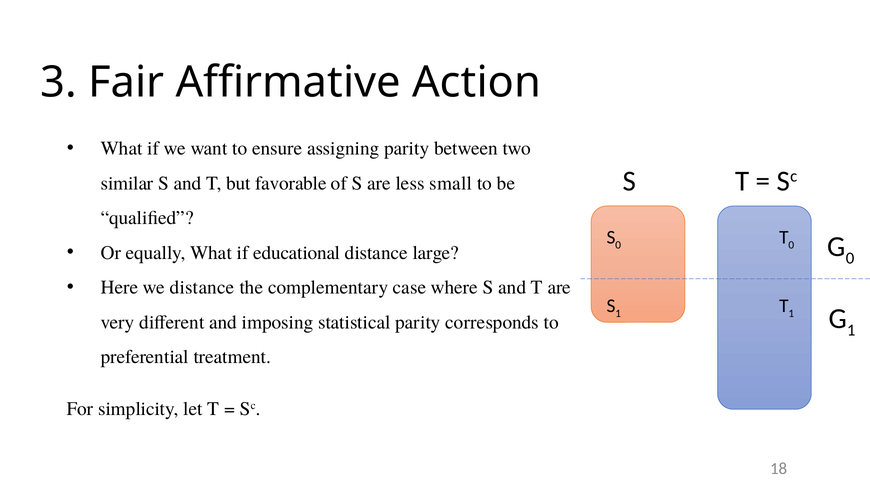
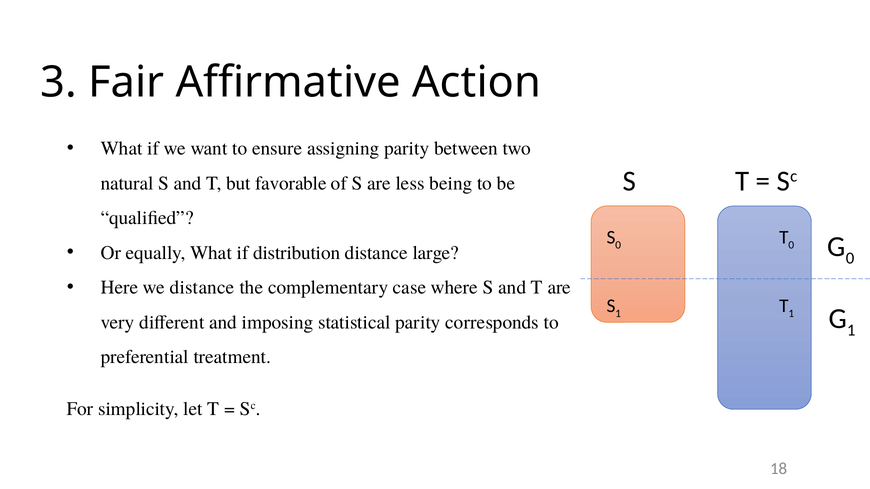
similar: similar -> natural (127, 183)
small: small -> being (451, 183)
educational: educational -> distribution (297, 253)
